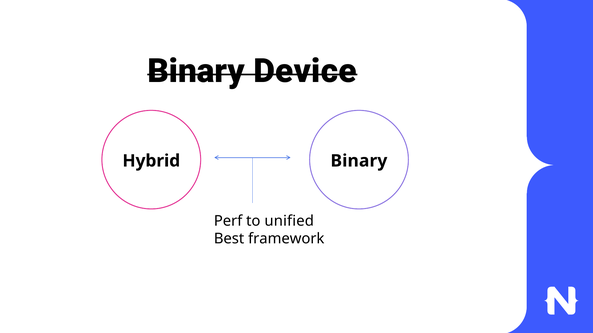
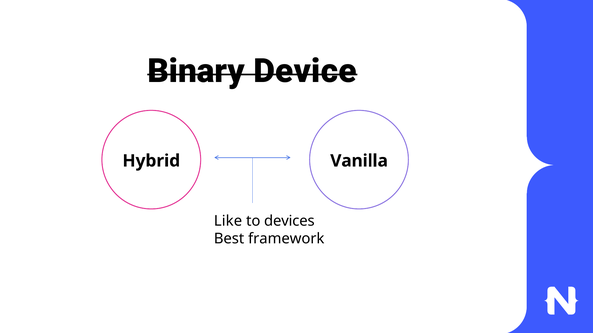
Binary: Binary -> Vanilla (359, 161)
Perf: Perf -> Like (228, 221)
unified: unified -> devices (289, 221)
